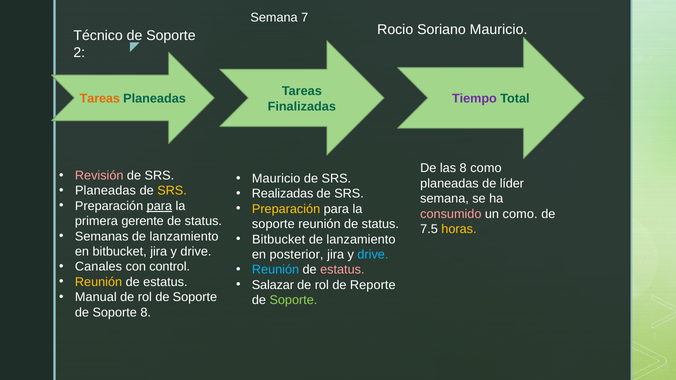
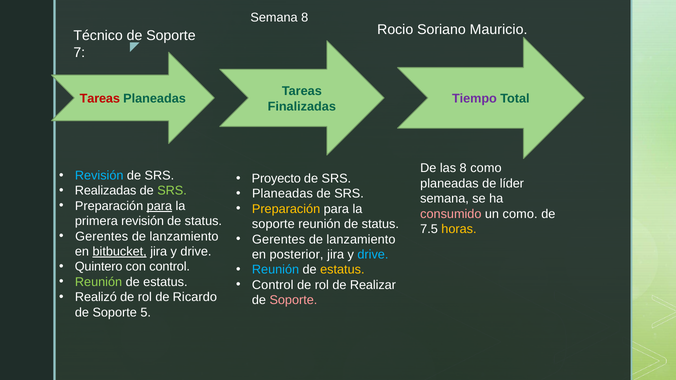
Semana 7: 7 -> 8 (305, 18)
2: 2 -> 7 (79, 53)
Tareas colour: orange -> red (100, 99)
Revisión colour: pink -> light blue (99, 176)
Mauricio: Mauricio -> Proyecto (276, 179)
Planeadas: Planeadas -> Realizadas (106, 191)
SRS colour: yellow -> light green (172, 191)
Realizadas: Realizadas -> Planeadas (282, 194)
primera gerente: gerente -> revisión (143, 221)
Semanas: Semanas -> Gerentes (102, 236)
Bitbucket: Bitbucket -> Gerentes (279, 239)
bitbucket underline: none -> present (120, 252)
Canales: Canales -> Quintero (99, 267)
estatus colour: pink -> yellow (342, 270)
Reunión colour: yellow -> light green (99, 282)
Salazar: Salazar -> Control (273, 285)
Reporte: Reporte -> Realizar (373, 285)
Manual: Manual -> Realizó (96, 297)
rol de Soporte: Soporte -> Ricardo (195, 297)
Soporte colour: light green -> pink (293, 300)
Soporte 8: 8 -> 5 (146, 313)
